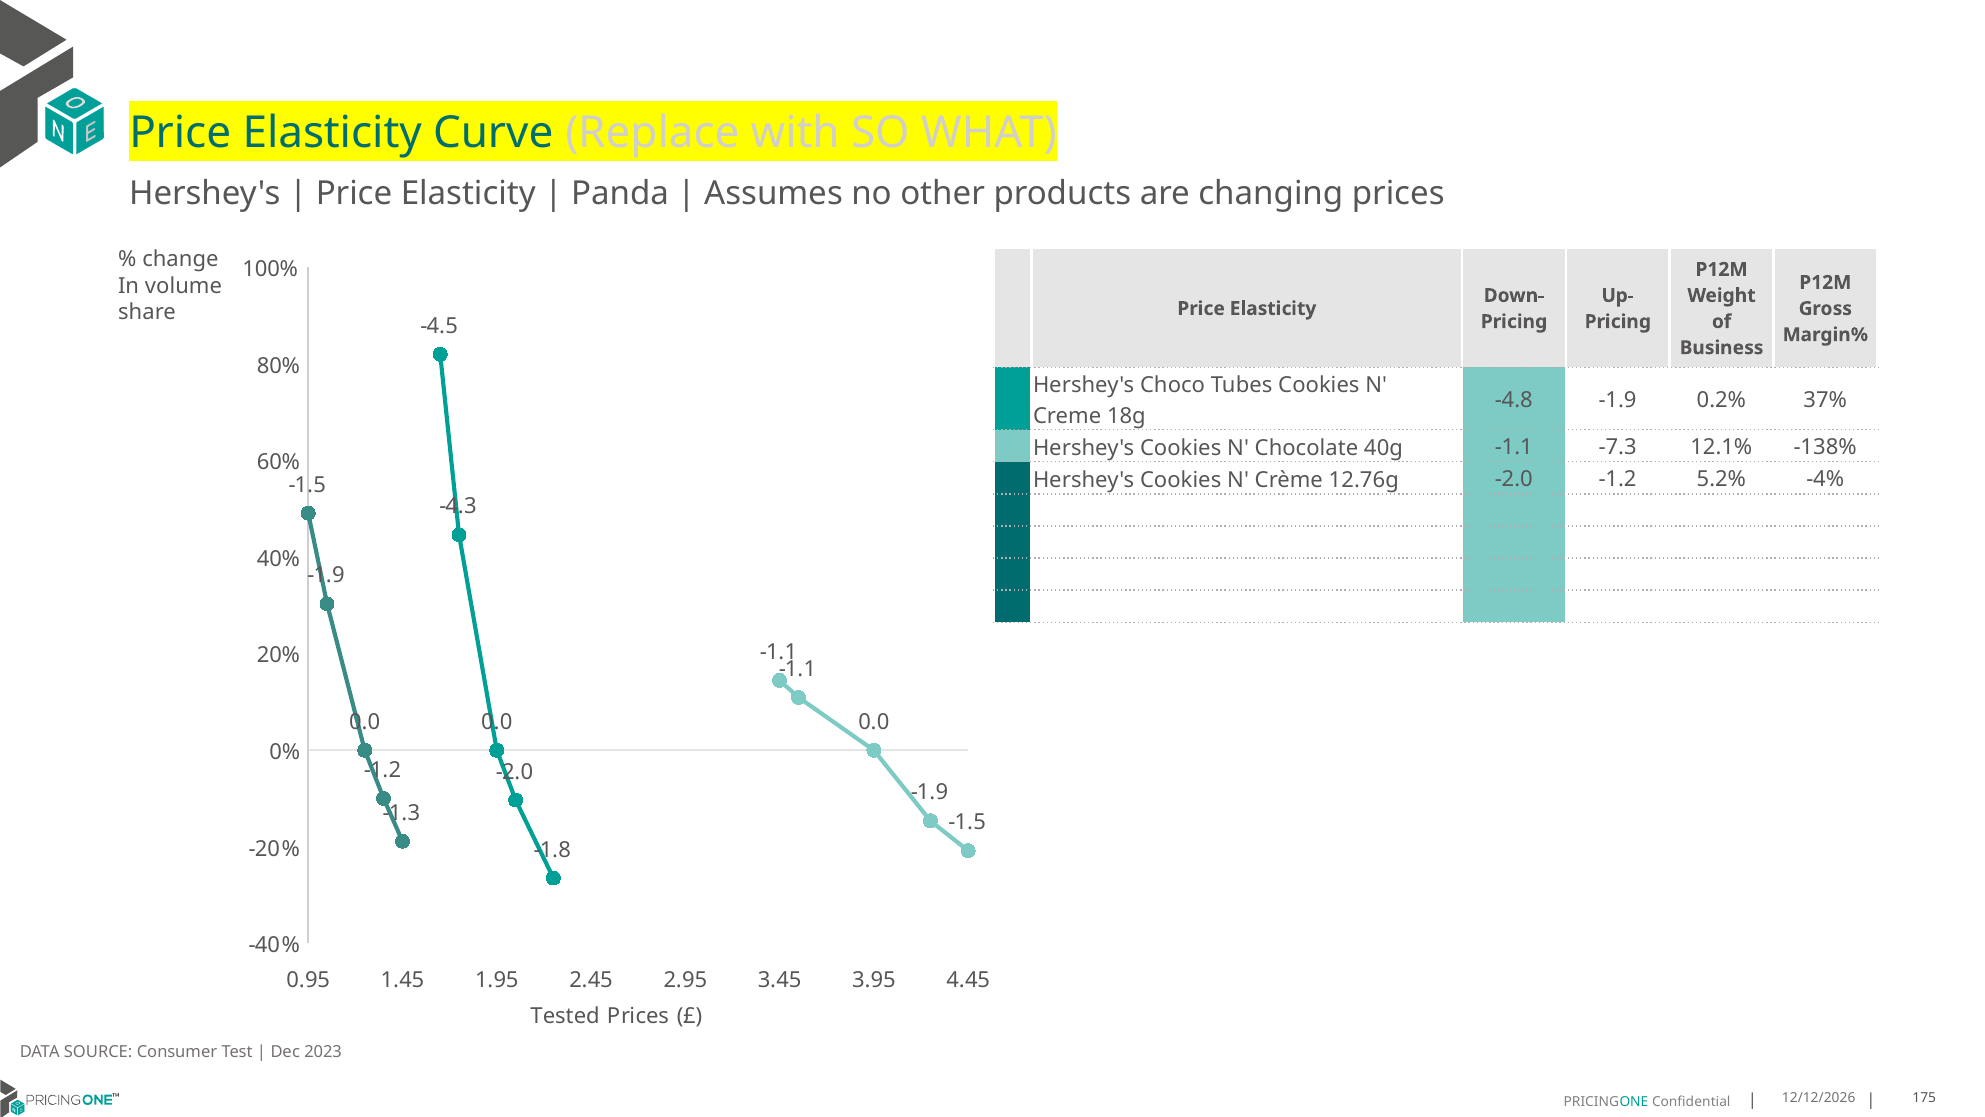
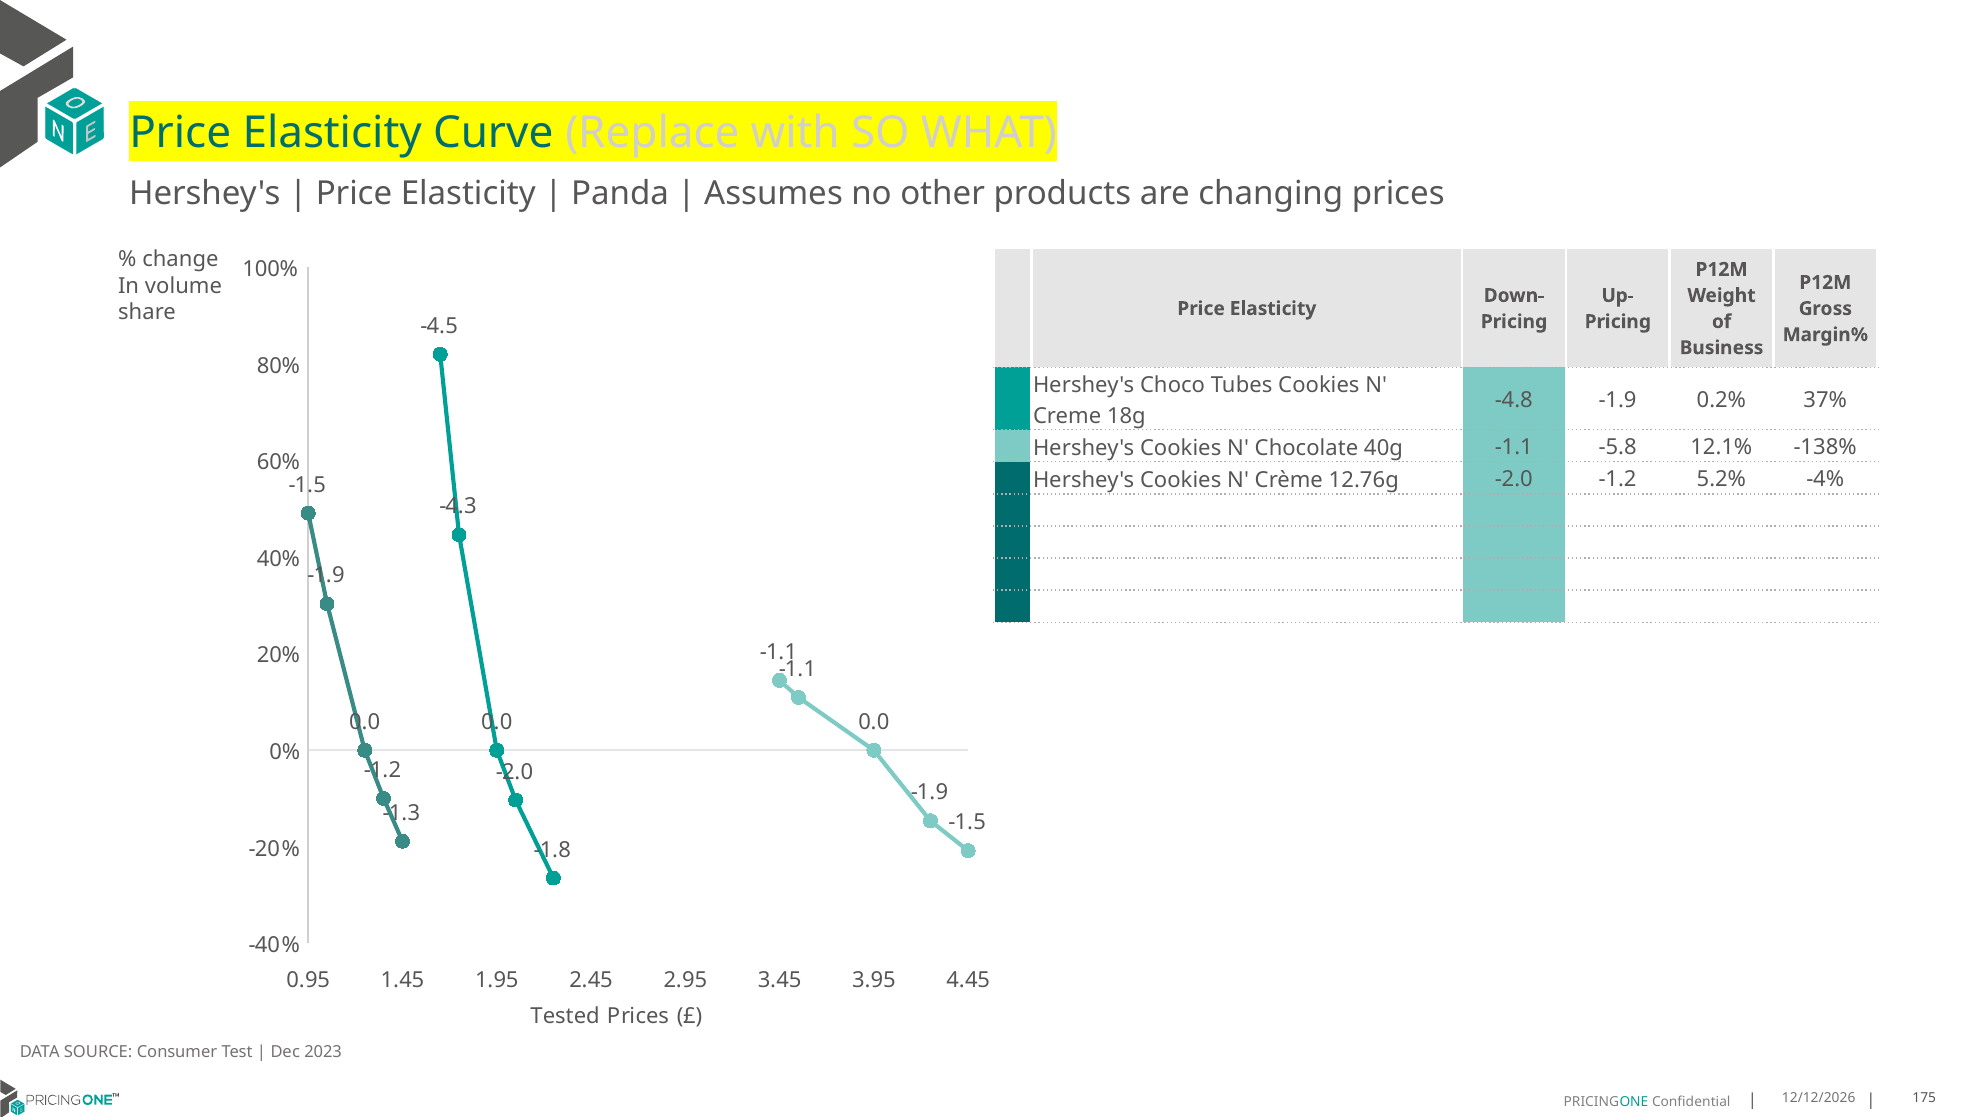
-7.3: -7.3 -> -5.8 (1618, 447)
